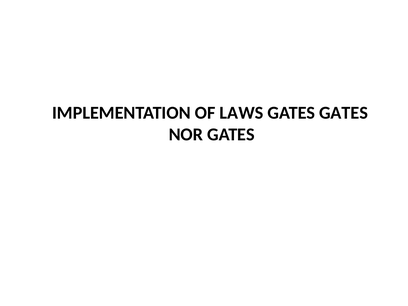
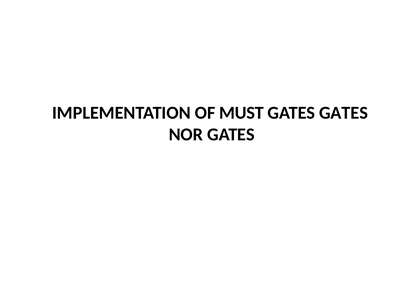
LAWS: LAWS -> MUST (242, 113)
